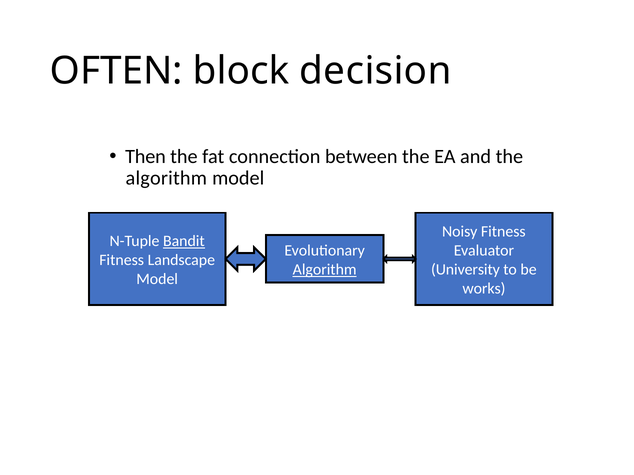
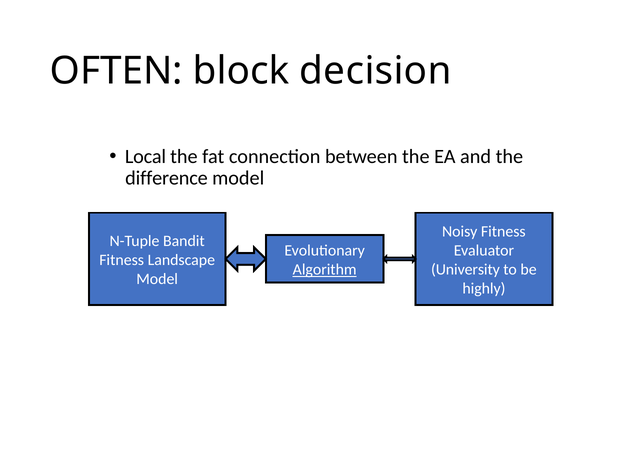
Then: Then -> Local (146, 157)
algorithm: algorithm -> difference (166, 179)
Bandit underline: present -> none (184, 241)
works: works -> highly (484, 289)
